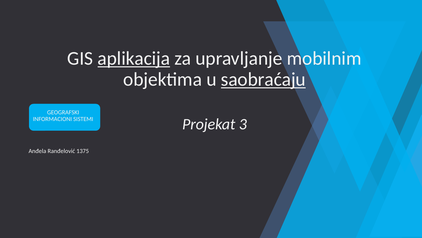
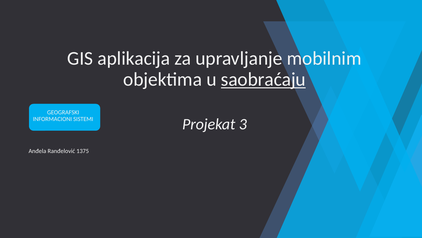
aplikacija underline: present -> none (134, 58)
